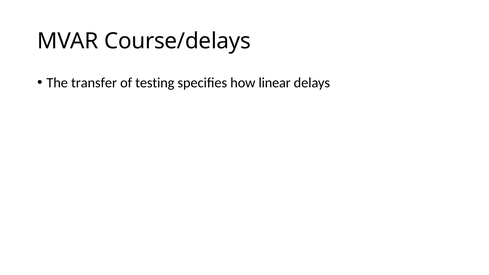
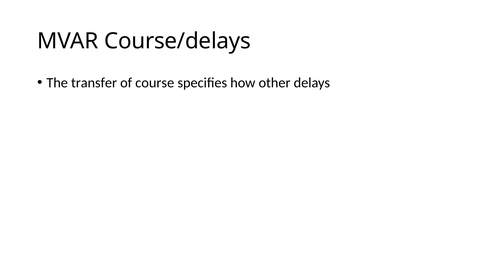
testing: testing -> course (155, 83)
linear: linear -> other (275, 83)
